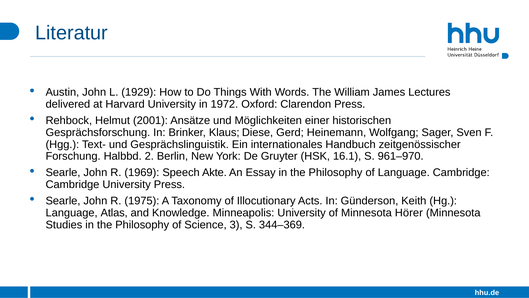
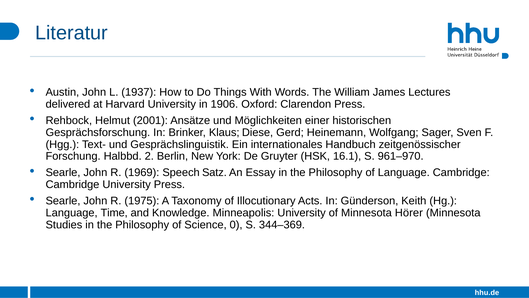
1929: 1929 -> 1937 (139, 92)
1972: 1972 -> 1906 (224, 104)
Akte: Akte -> Satz (214, 173)
Atlas: Atlas -> Time (114, 213)
3: 3 -> 0 (236, 225)
